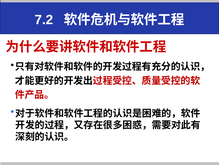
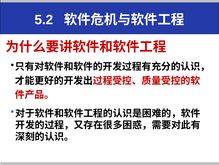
7.2: 7.2 -> 5.2 (44, 20)
